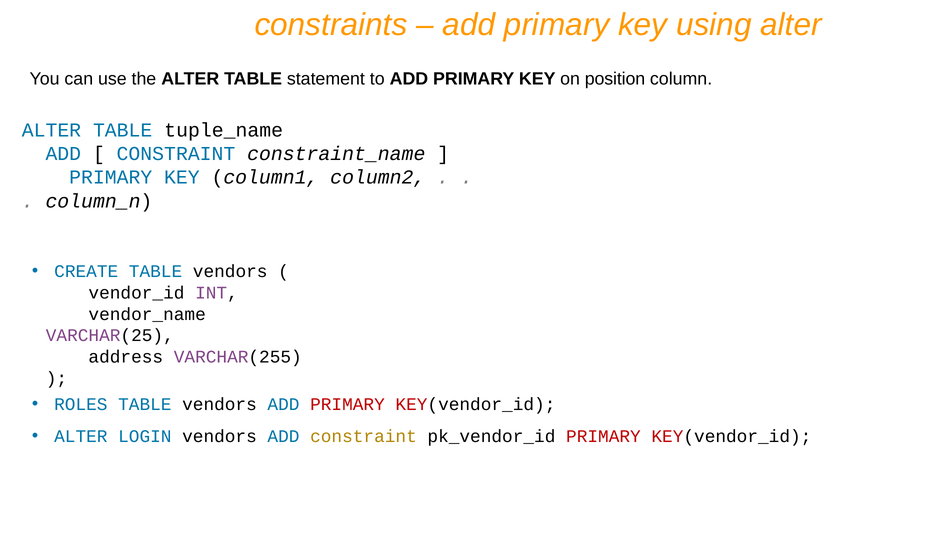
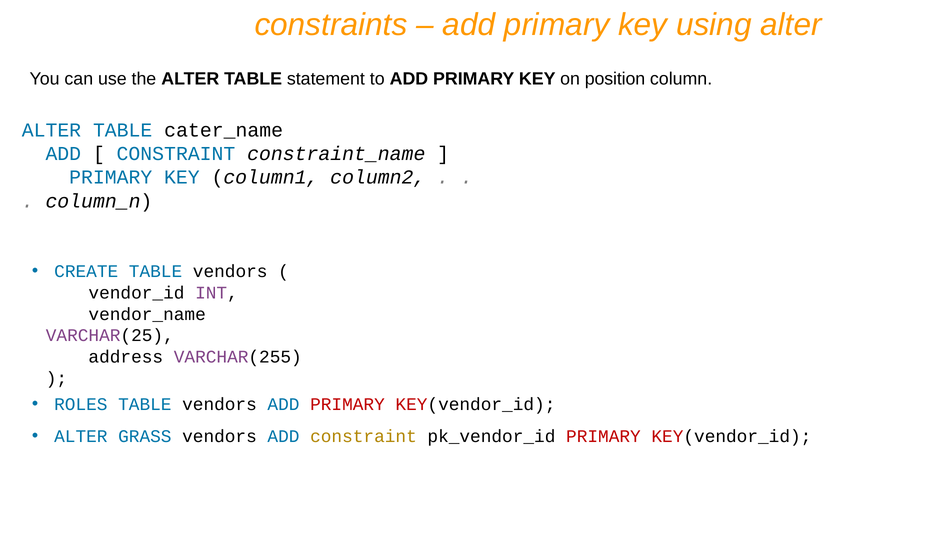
tuple_name: tuple_name -> cater_name (224, 130)
LOGIN: LOGIN -> GRASS (145, 437)
